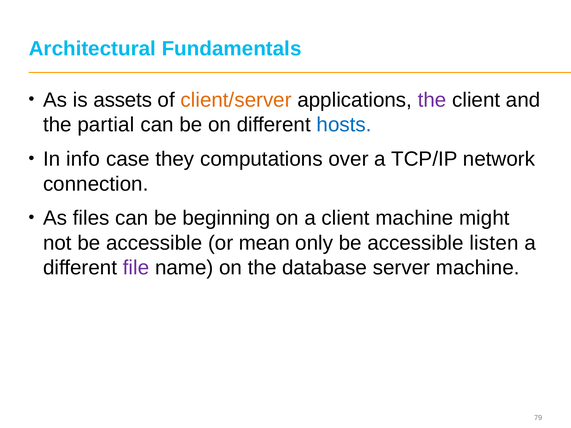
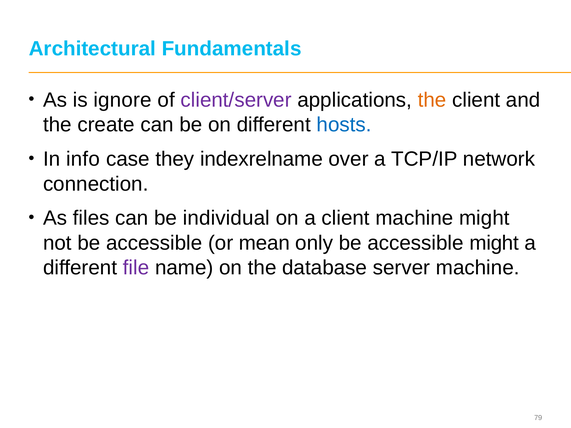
assets: assets -> ignore (123, 100)
client/server colour: orange -> purple (236, 100)
the colour: purple -> orange (432, 100)
partial: partial -> create (106, 125)
computations: computations -> indexrelname (261, 159)
beginning: beginning -> individual (226, 218)
accessible listen: listen -> might (494, 243)
